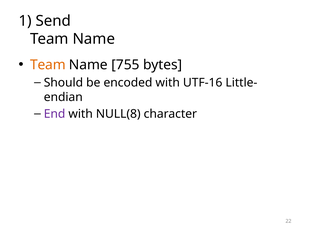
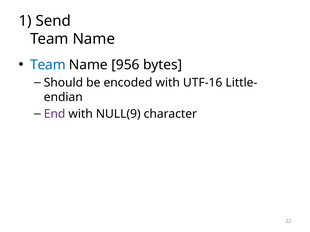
Team colour: orange -> blue (48, 65)
755: 755 -> 956 (125, 65)
NULL(8: NULL(8 -> NULL(9 (118, 114)
